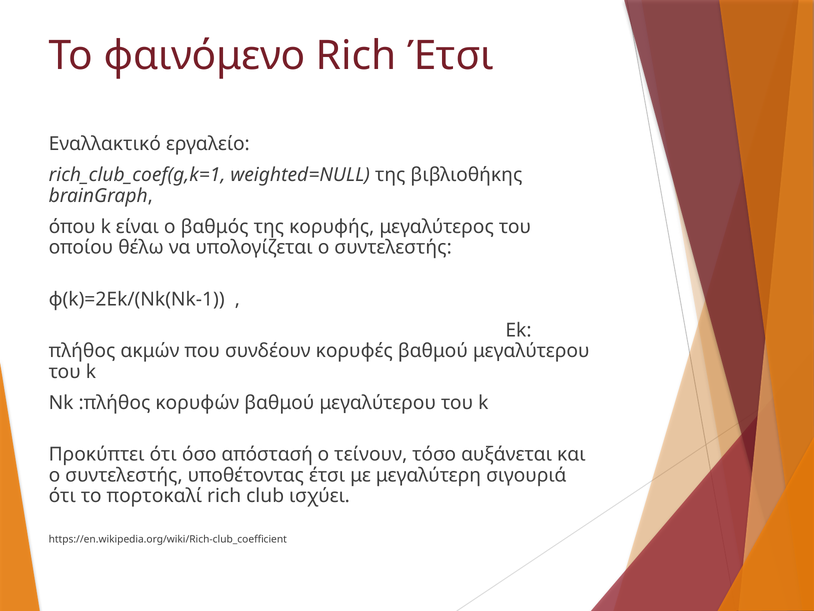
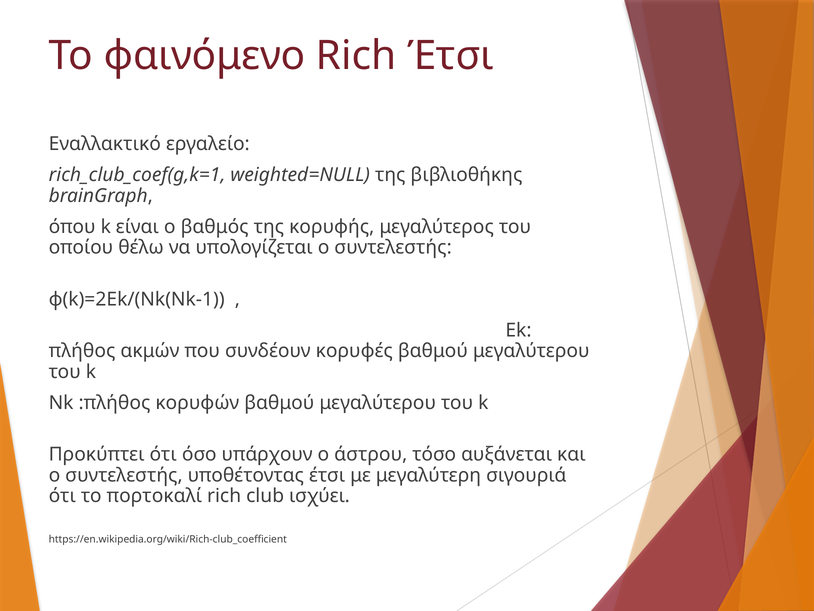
απόστασή: απόστασή -> υπάρχουν (267, 454)
τείνουν: τείνουν -> άστρου (371, 454)
